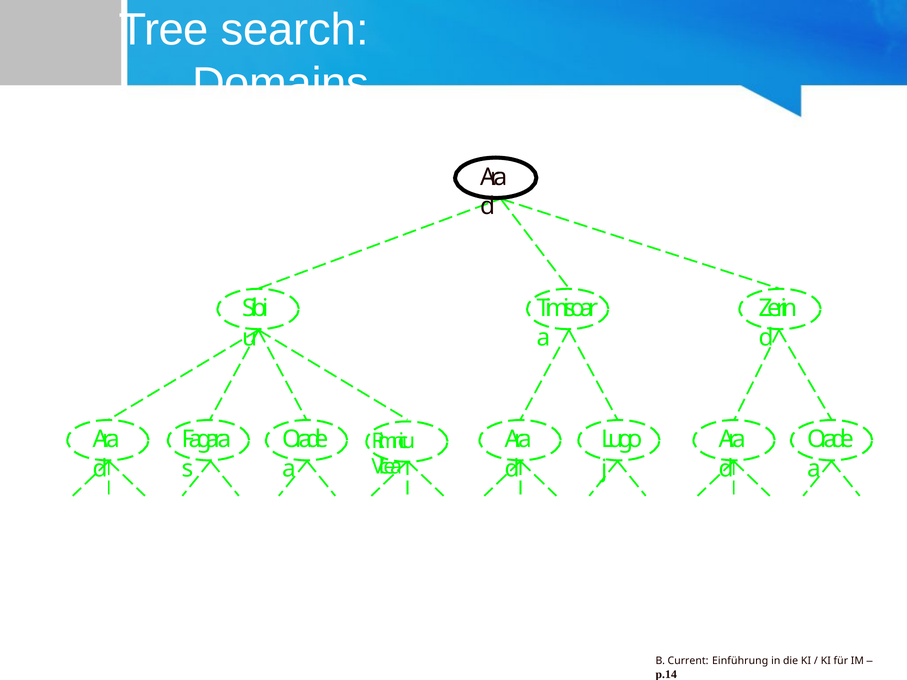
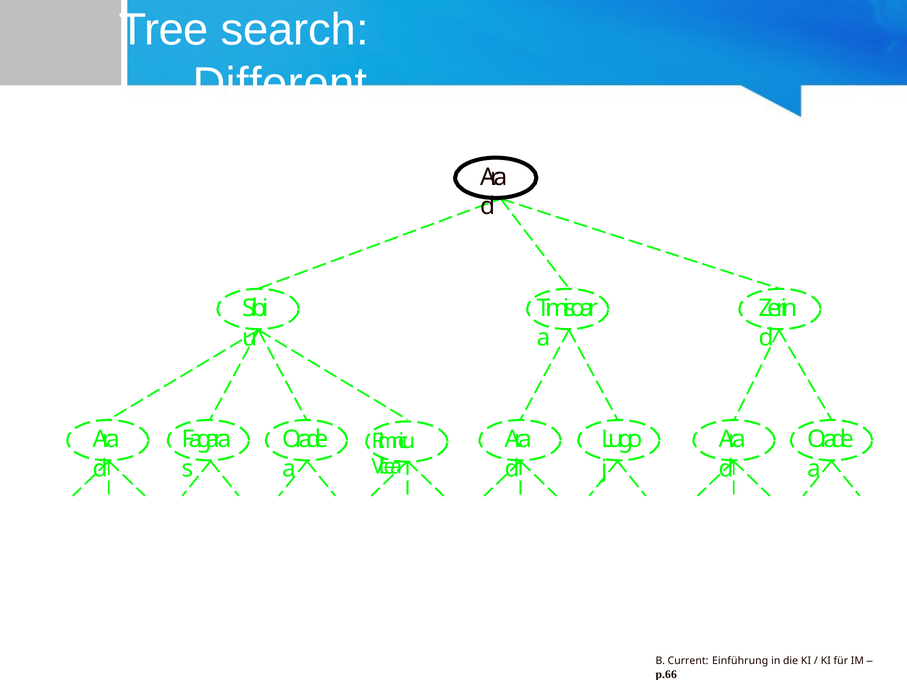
Domains: Domains -> Different (280, 84)
p.14: p.14 -> p.66 (666, 674)
